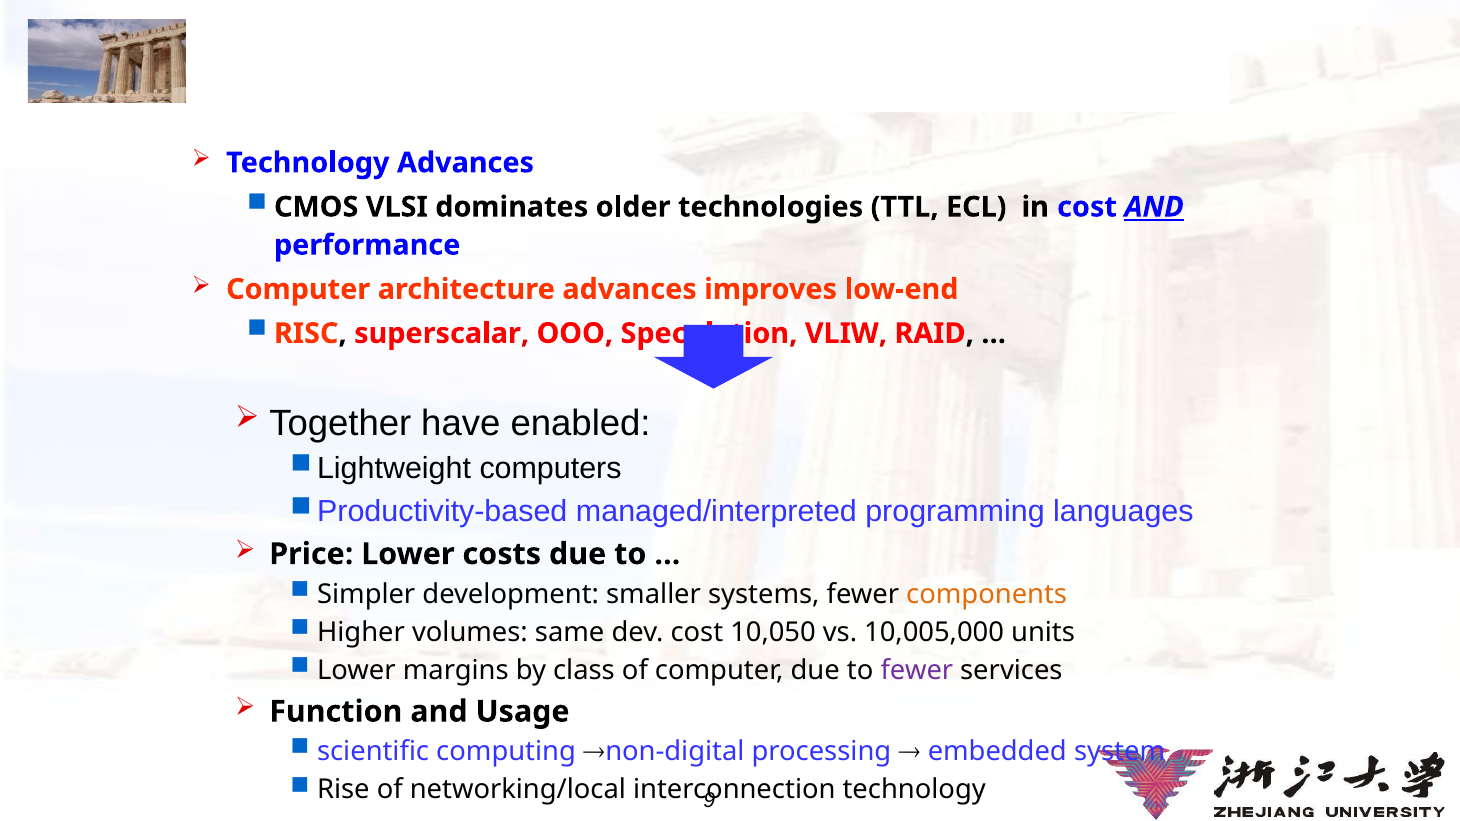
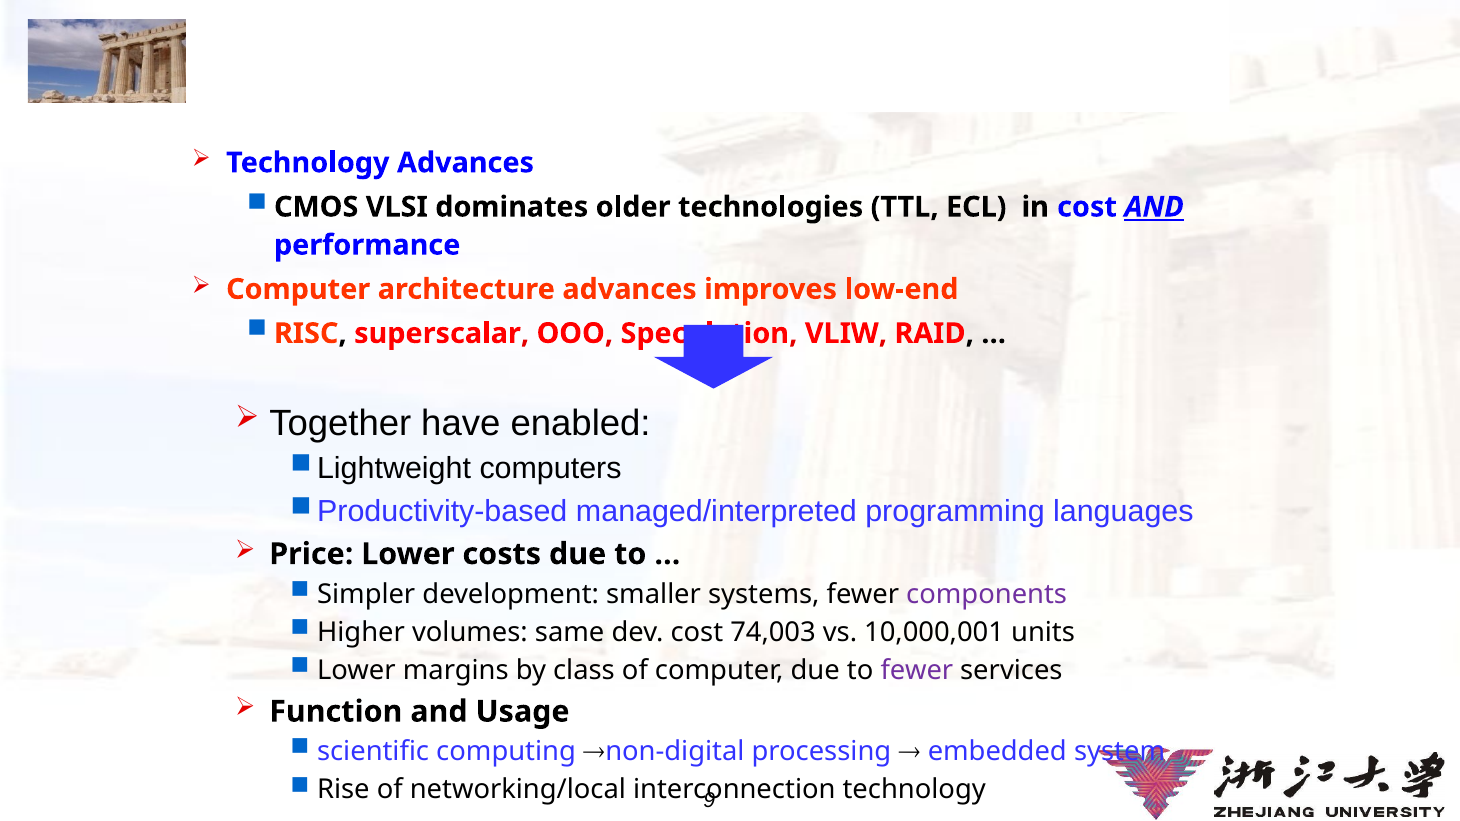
components colour: orange -> purple (987, 594)
10,050: 10,050 -> 74,003 (773, 632)
10,005,000: 10,005,000 -> 10,000,001 (934, 632)
